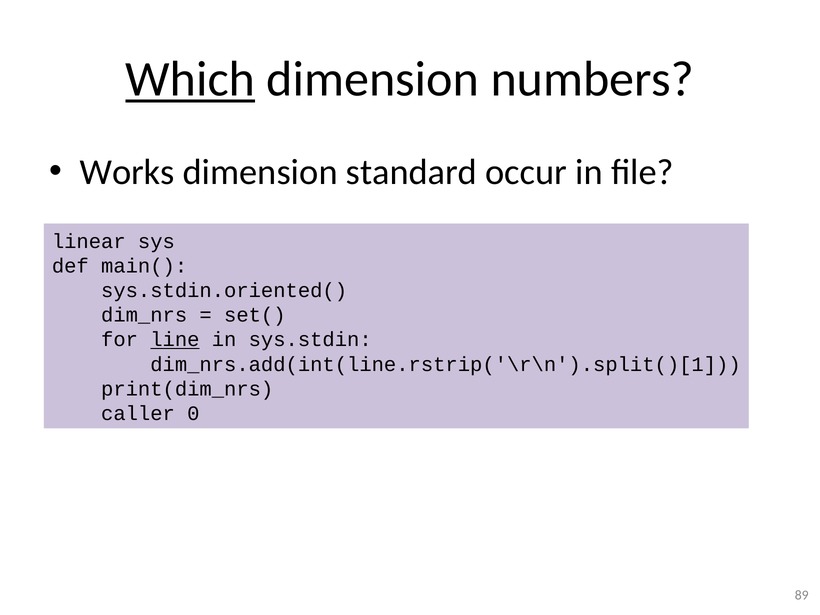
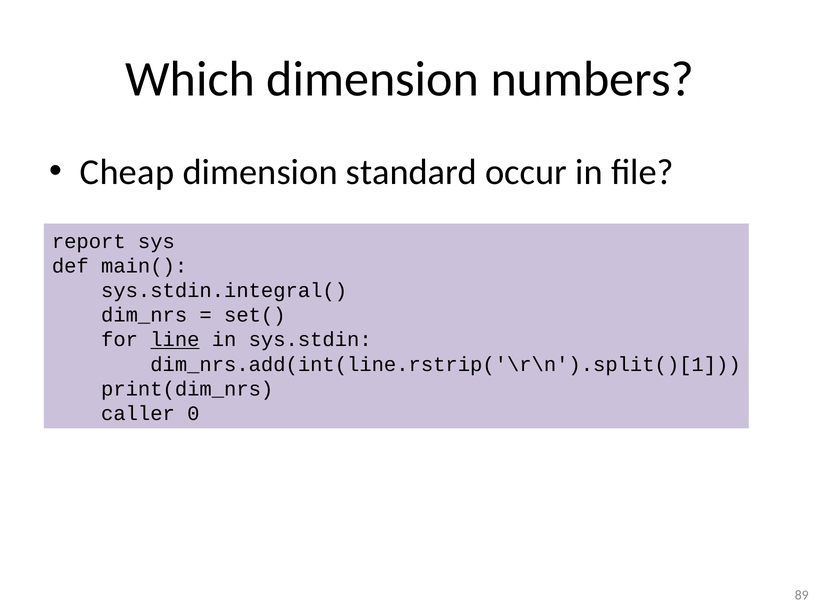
Which underline: present -> none (190, 79)
Works: Works -> Cheap (127, 172)
linear: linear -> report (89, 241)
sys.stdin.oriented(: sys.stdin.oriented( -> sys.stdin.integral( (224, 291)
